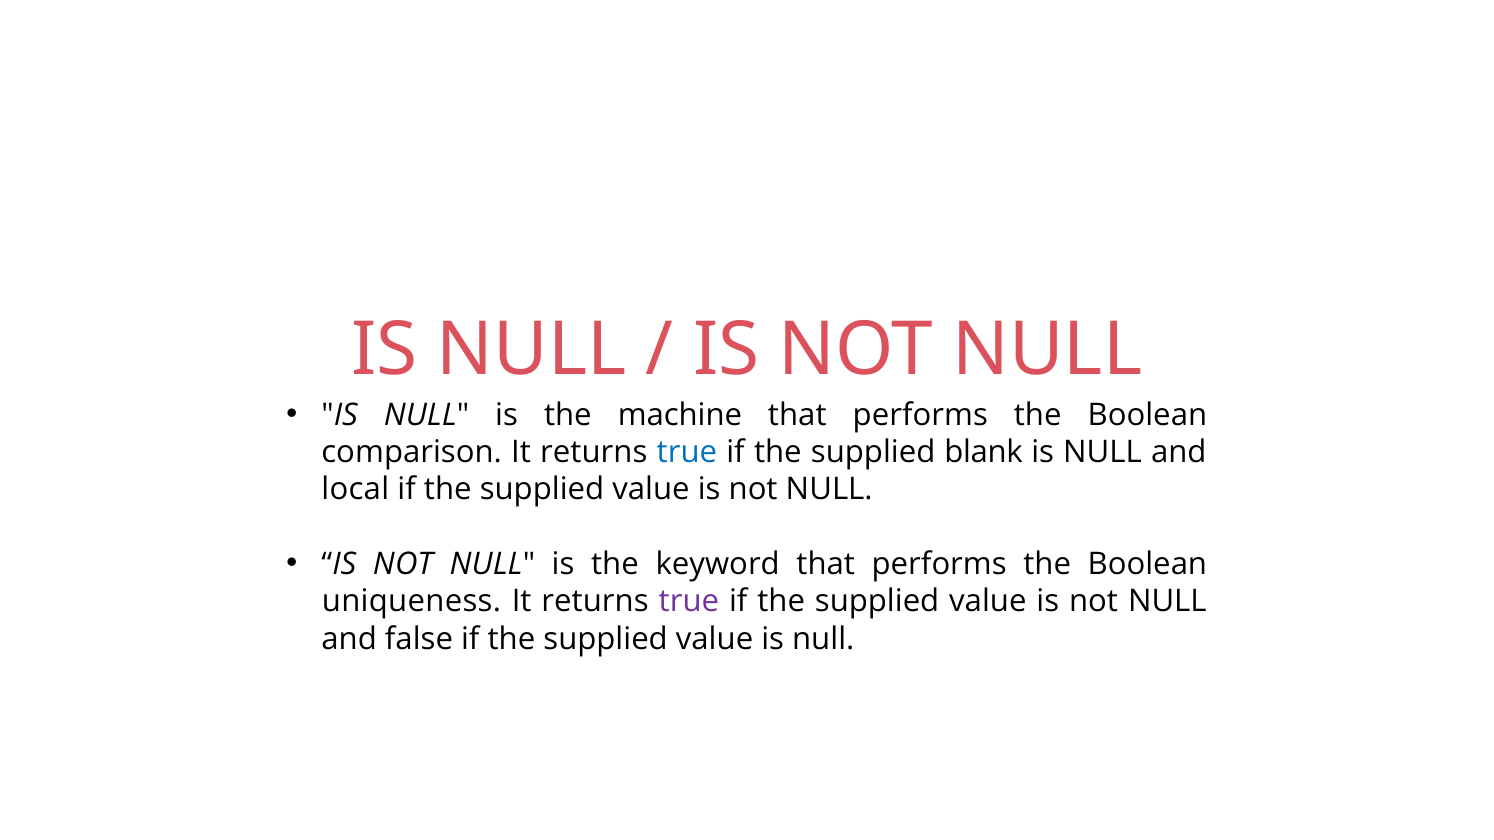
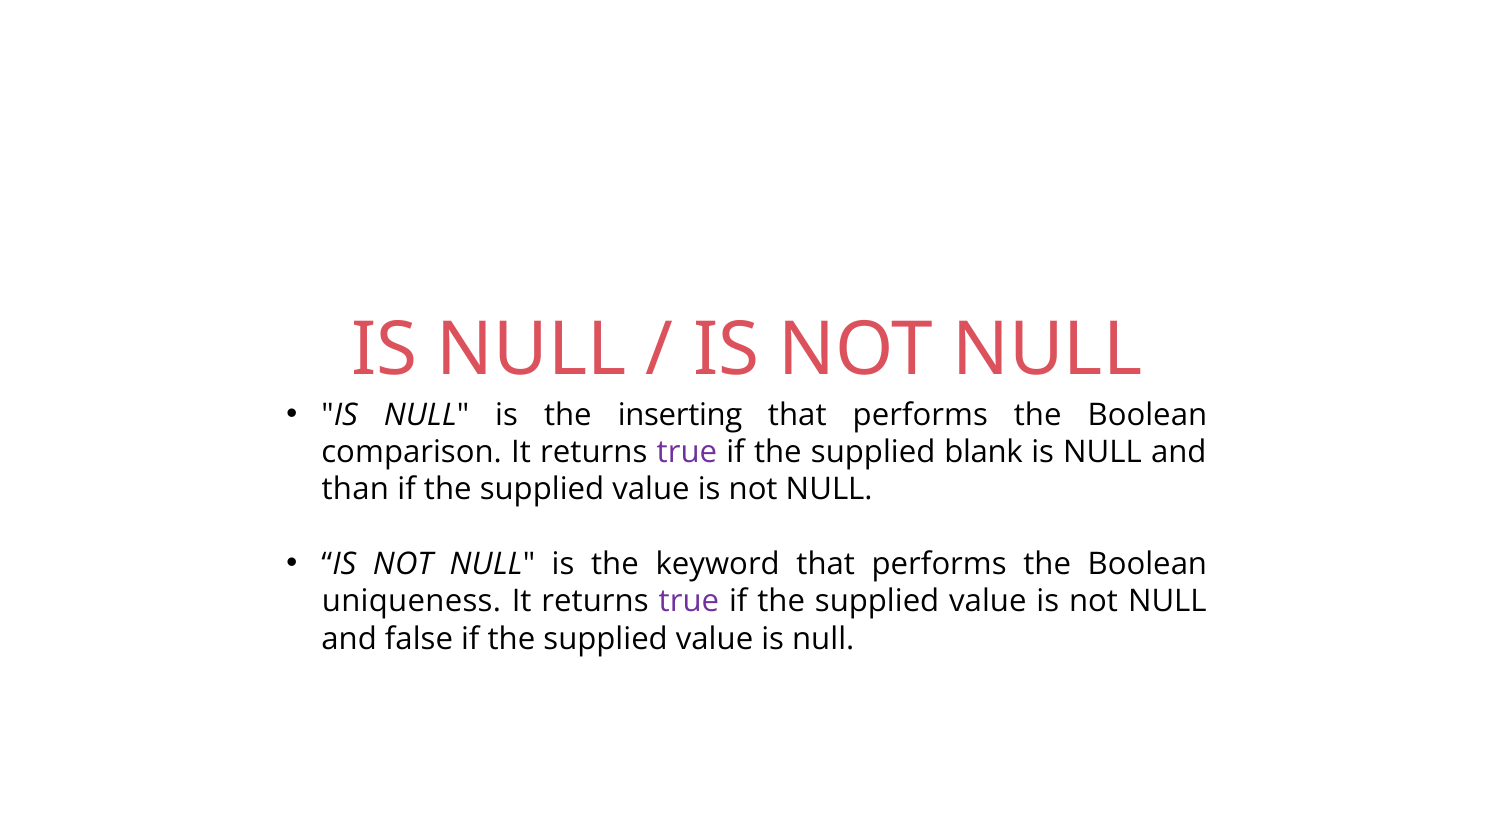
machine: machine -> inserting (680, 415)
true colour: blue -> purple (687, 453)
local: local -> than (355, 490)
